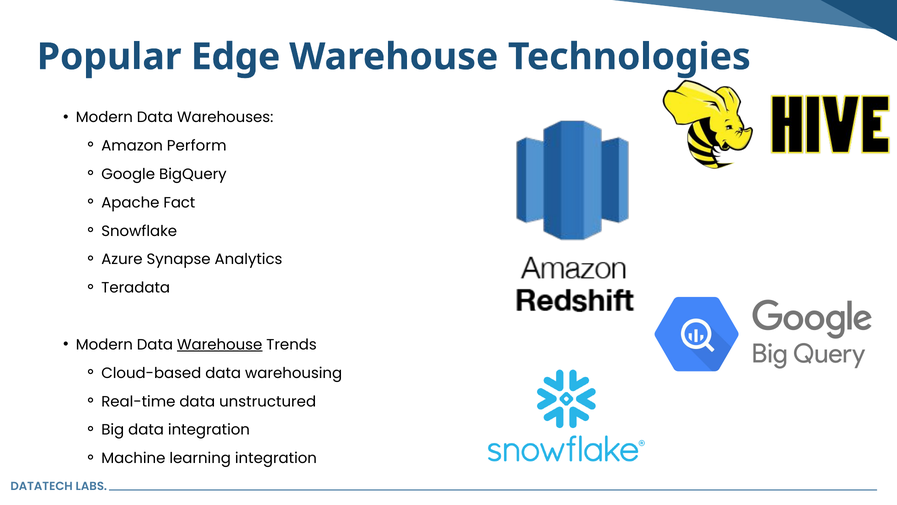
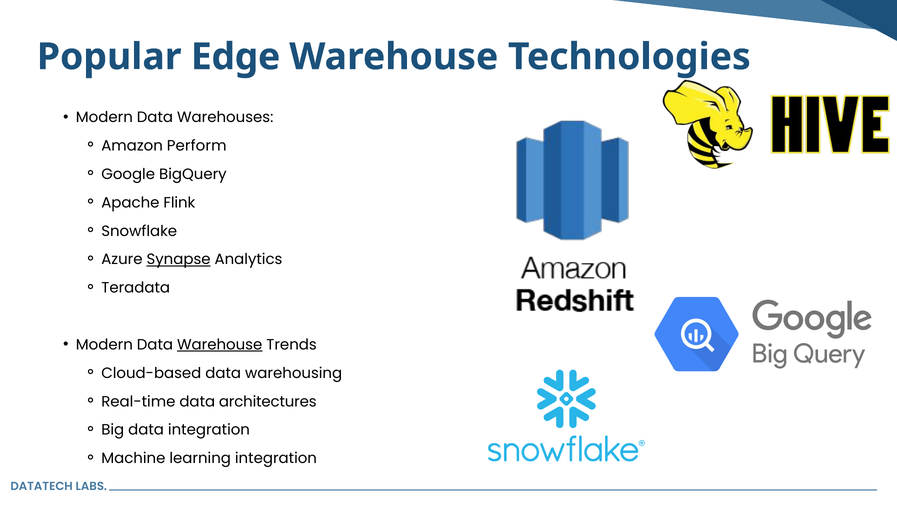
Fact: Fact -> Flink (179, 202)
Synapse underline: none -> present (179, 259)
unstructured: unstructured -> architectures (268, 401)
